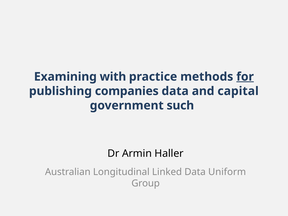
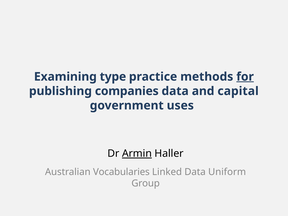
with: with -> type (113, 77)
such: such -> uses (180, 105)
Armin underline: none -> present (137, 154)
Longitudinal: Longitudinal -> Vocabularies (121, 172)
